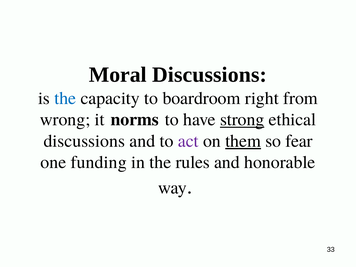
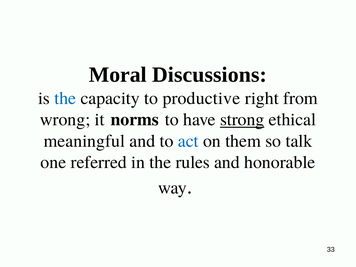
boardroom: boardroom -> productive (201, 98)
discussions: discussions -> meaningful (84, 141)
act colour: purple -> blue (188, 141)
them underline: present -> none (243, 141)
fear: fear -> talk (299, 141)
funding: funding -> referred (99, 162)
